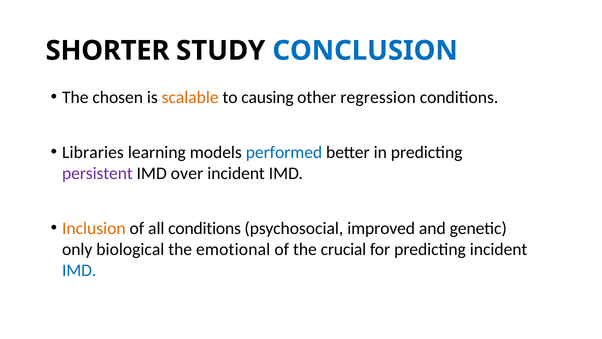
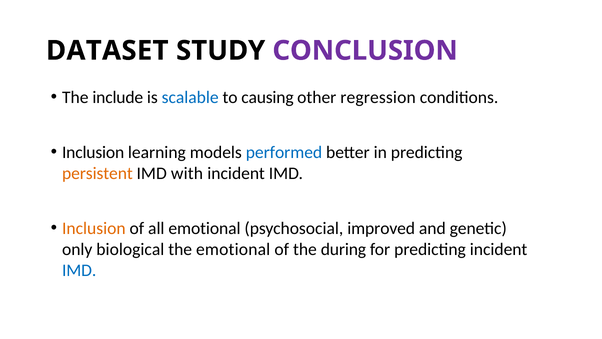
SHORTER: SHORTER -> DATASET (107, 51)
CONCLUSION colour: blue -> purple (365, 51)
chosen: chosen -> include (118, 97)
scalable colour: orange -> blue (190, 97)
Libraries: Libraries -> Inclusion (93, 152)
persistent colour: purple -> orange (97, 173)
over: over -> with (187, 173)
all conditions: conditions -> emotional (205, 228)
crucial: crucial -> during (343, 249)
